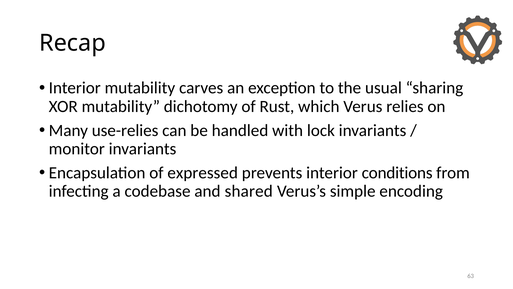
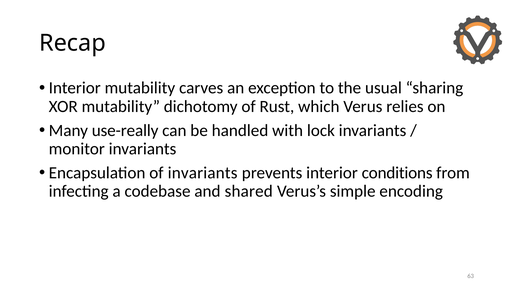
use-relies: use-relies -> use-really (125, 130)
of expressed: expressed -> invariants (203, 172)
